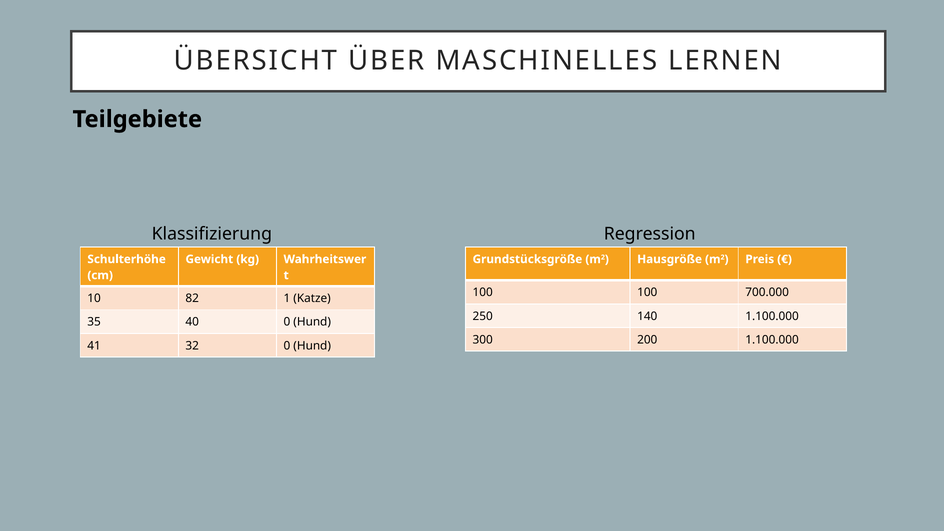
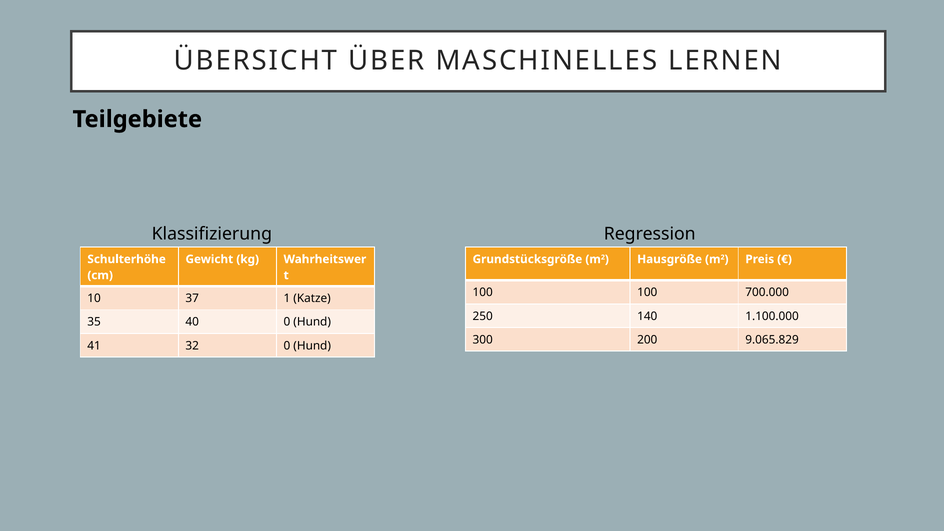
82: 82 -> 37 (192, 298)
200 1.100.000: 1.100.000 -> 9.065.829 (772, 340)
